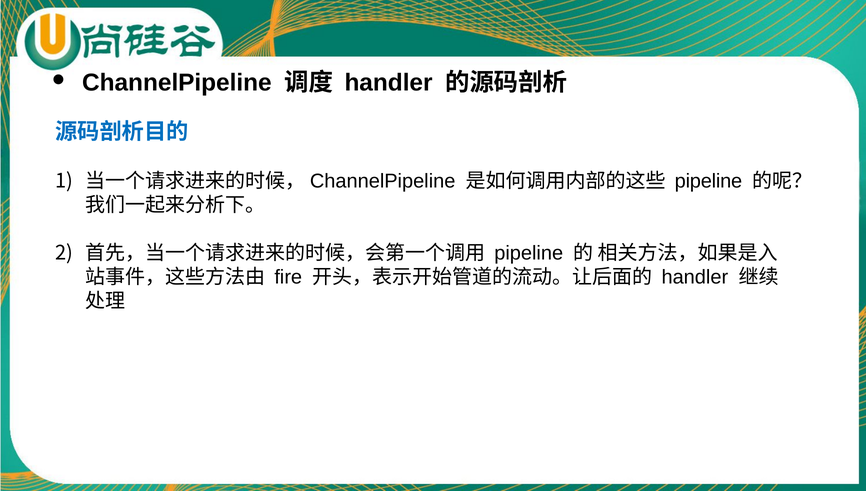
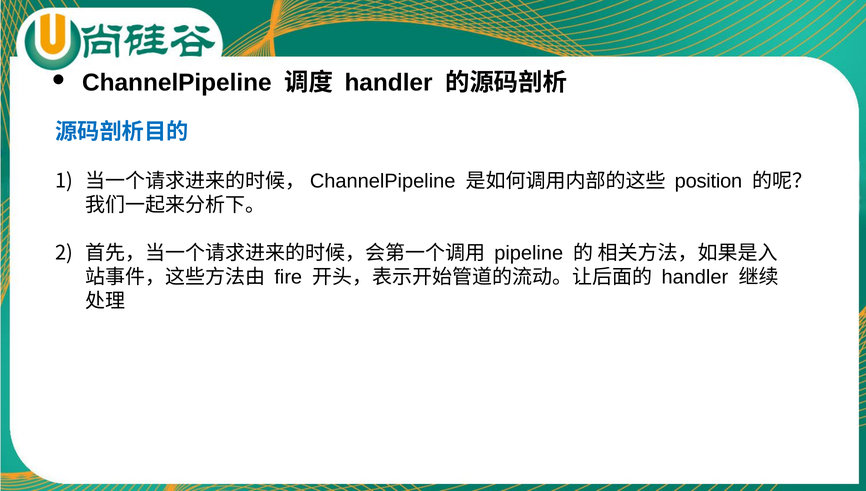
pipeline: pipeline -> position (708, 181)
